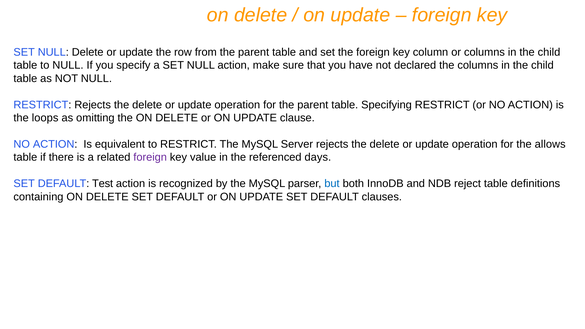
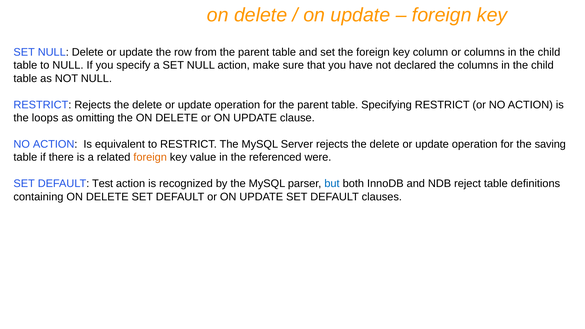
allows: allows -> saving (550, 144)
foreign colour: purple -> orange (150, 157)
days: days -> were (318, 157)
